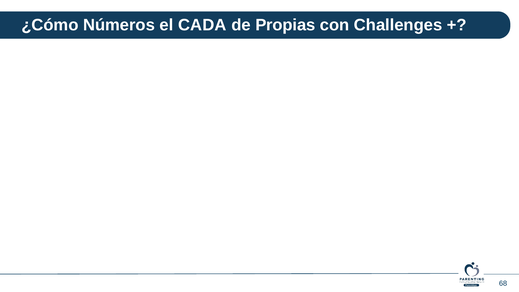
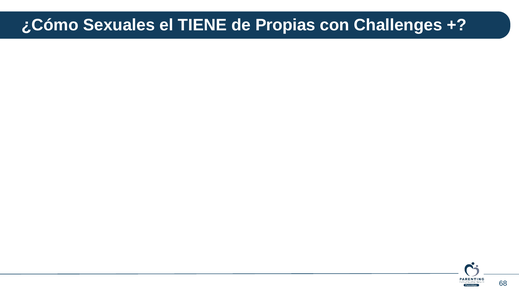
Números: Números -> Sexuales (119, 25)
CADA: CADA -> TIENE (202, 25)
